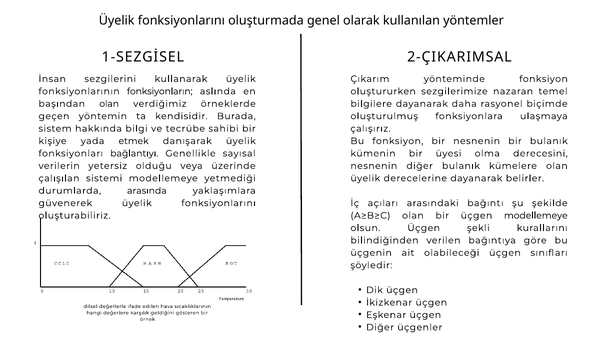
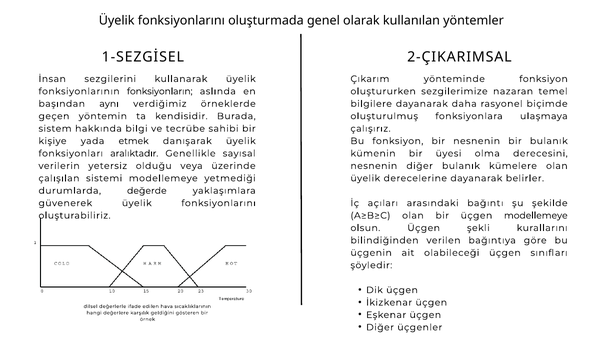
başından olan: olan -> aynı (109, 104)
bağlantıyı: bağlantıyı -> aralıktadır (134, 154)
arasında: arasında -> değerde (147, 191)
